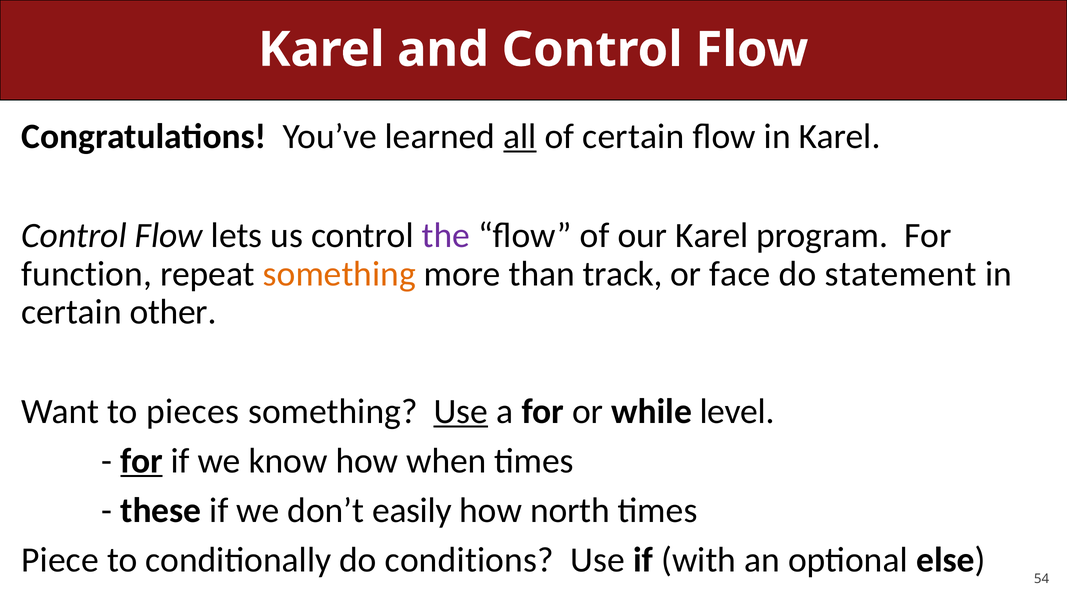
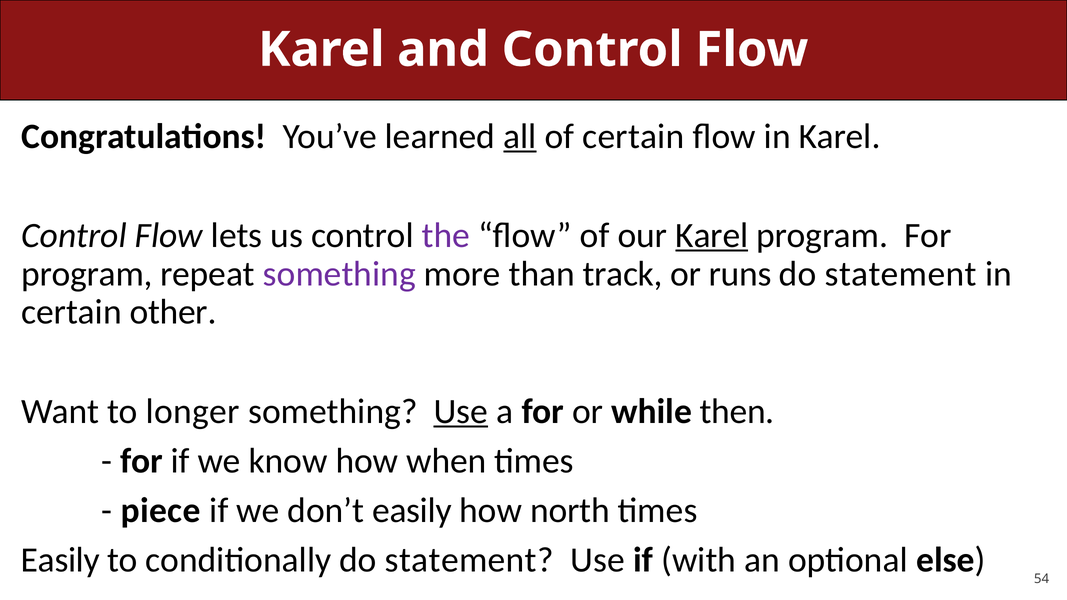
Karel underline: none -> present (712, 235)
function: function -> program (87, 274)
something colour: orange -> purple (339, 274)
face: face -> runs (740, 274)
pieces: pieces -> longer (193, 411)
level: level -> then (737, 411)
for underline: present -> none (142, 461)
these: these -> piece (161, 511)
Piece: Piece -> Easily (60, 560)
conditionally do conditions: conditions -> statement (469, 560)
